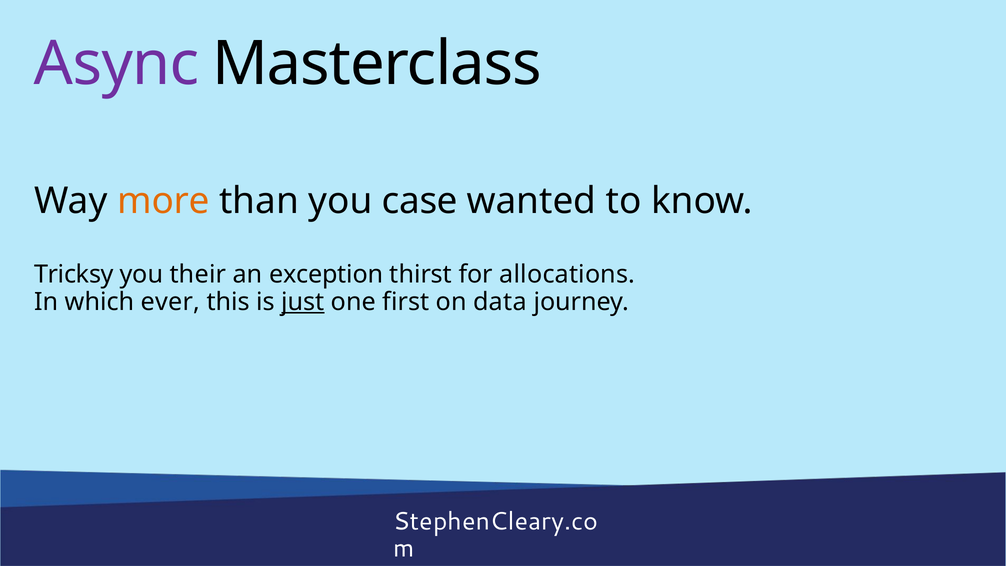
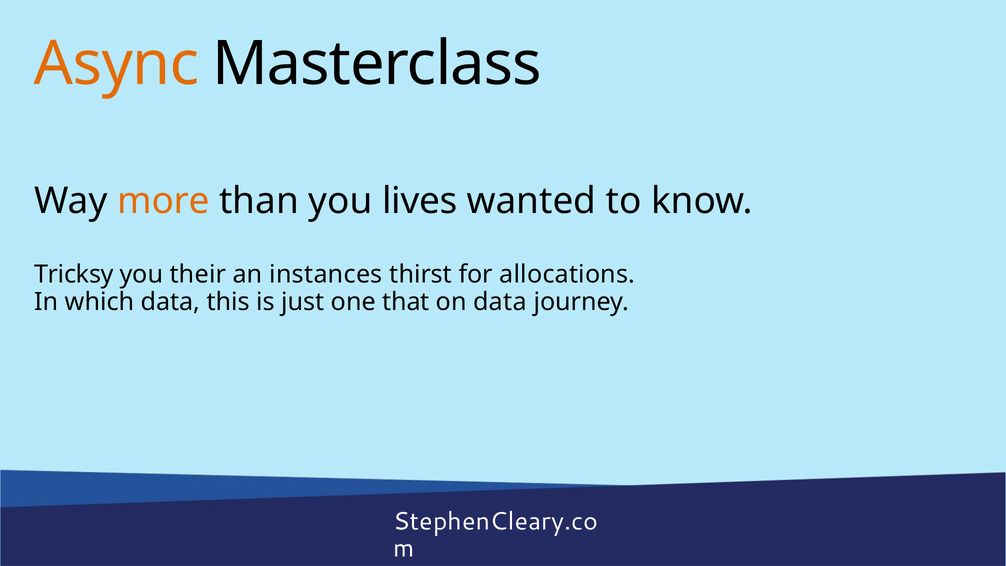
Async colour: purple -> orange (117, 64)
case: case -> lives (420, 201)
exception: exception -> instances (326, 275)
which ever: ever -> data (170, 302)
just underline: present -> none (303, 302)
first: first -> that (406, 302)
